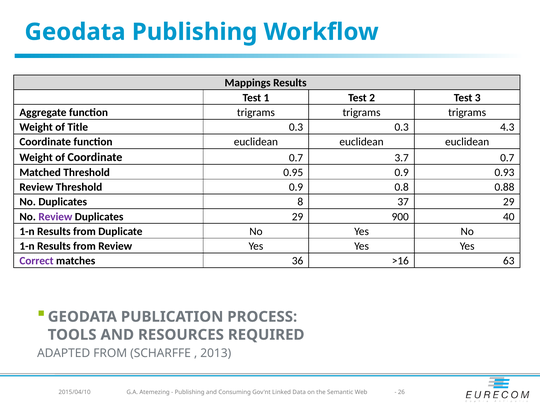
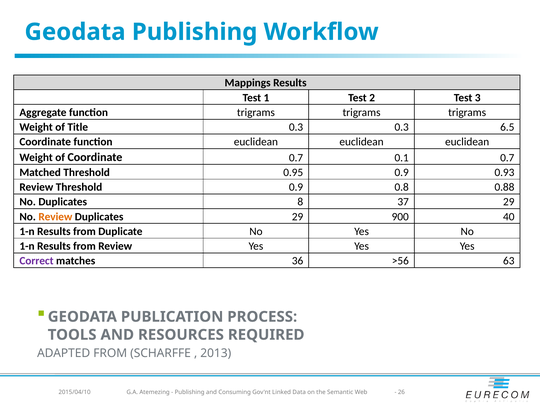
4.3: 4.3 -> 6.5 (507, 127)
3.7: 3.7 -> 0.1 (402, 158)
Review colour: purple -> orange (55, 217)
>16: >16 -> >56 (400, 261)
